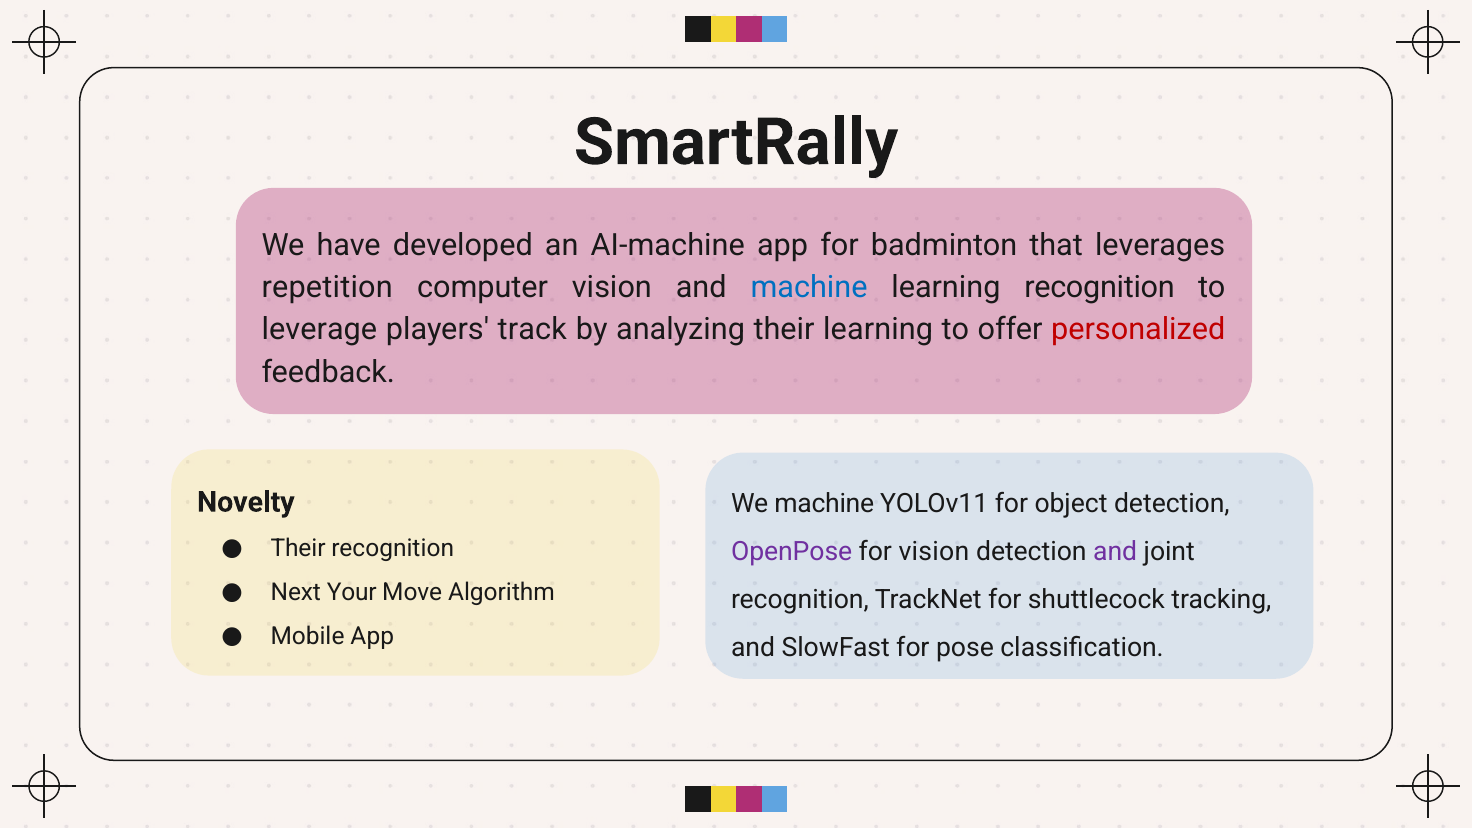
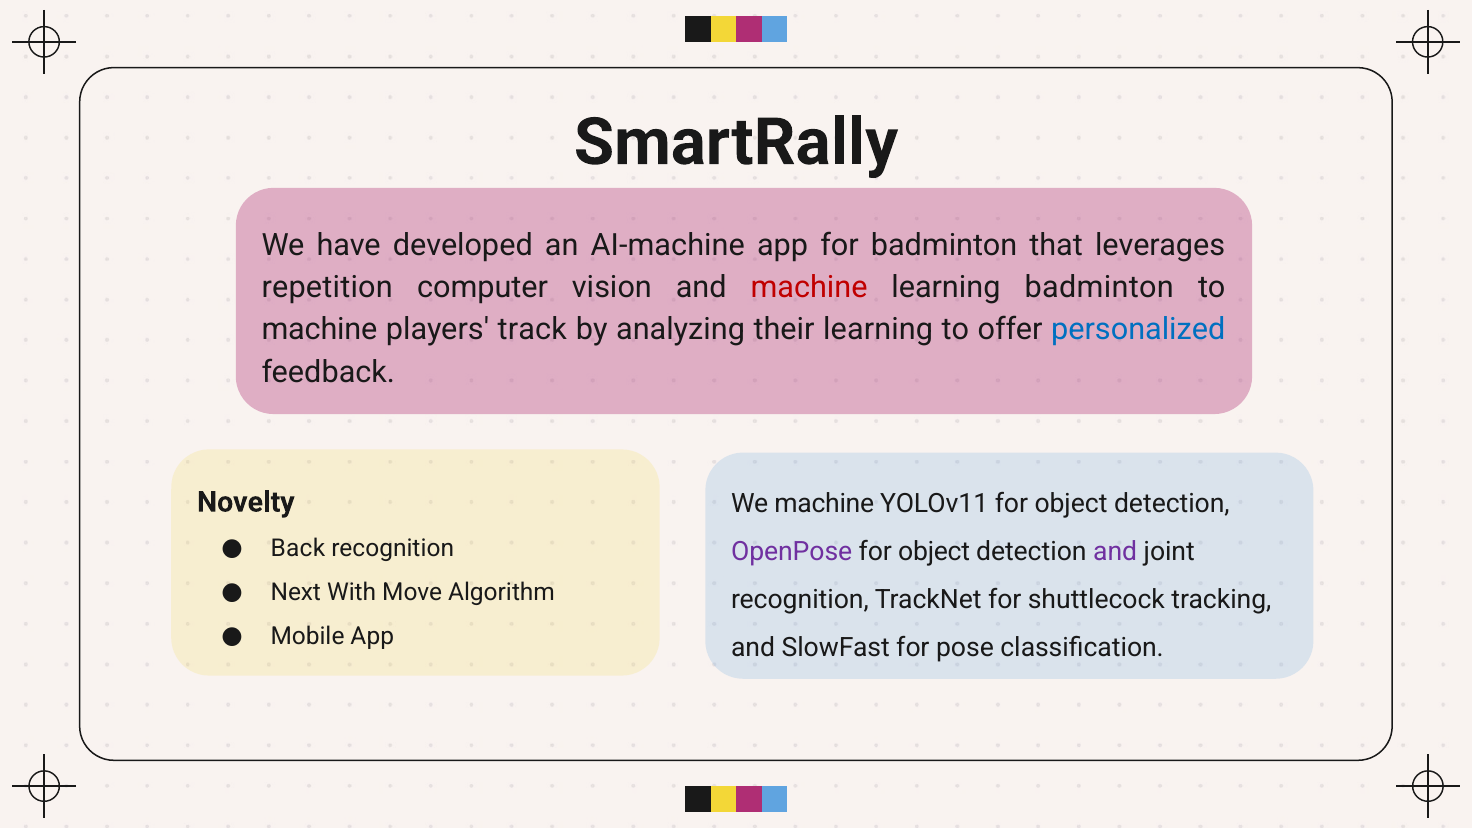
machine colour: blue -> red (809, 287)
learning recognition: recognition -> badminton (1099, 287)
leverage: leverage -> machine (320, 330)
personalized colour: red -> blue (1138, 330)
Their: Their -> Back (298, 548)
vision: vision -> object (934, 552)
Your: Your -> With (352, 593)
